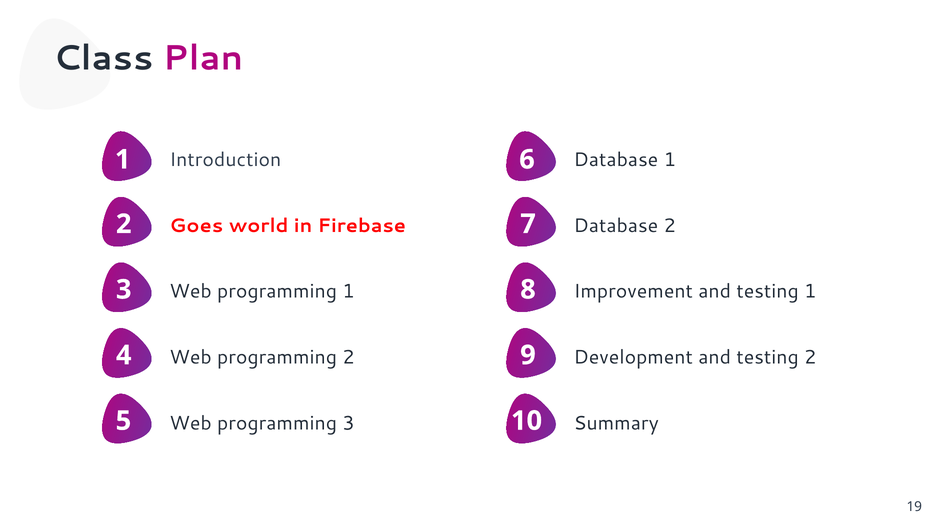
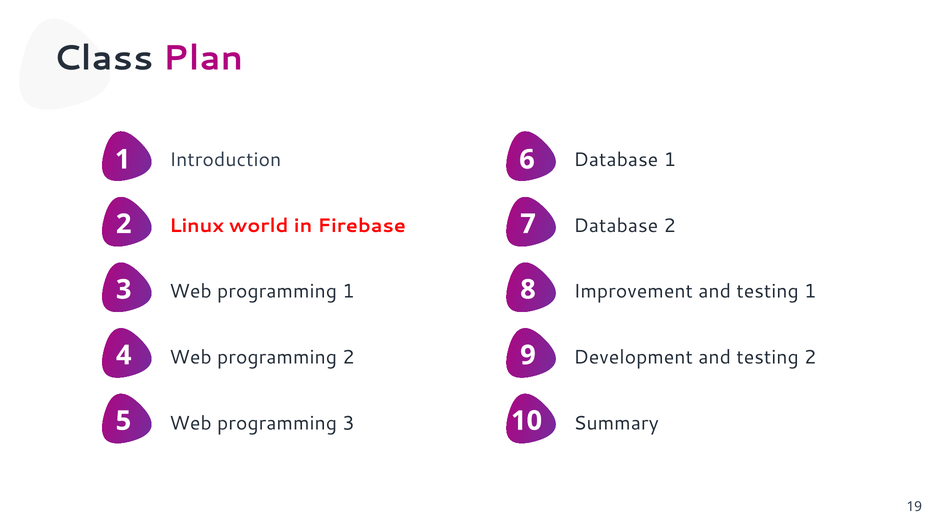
Goes: Goes -> Linux (197, 226)
